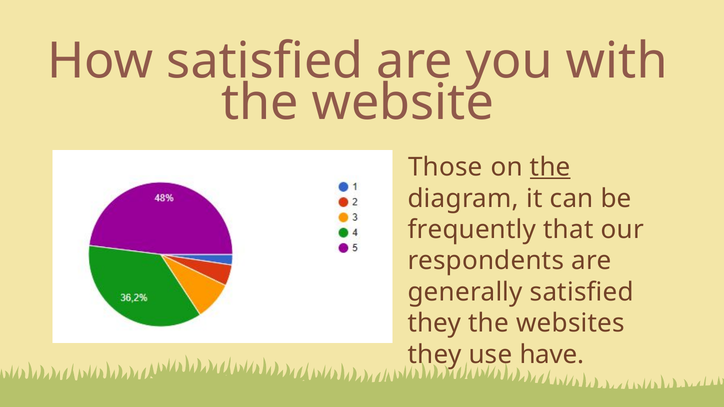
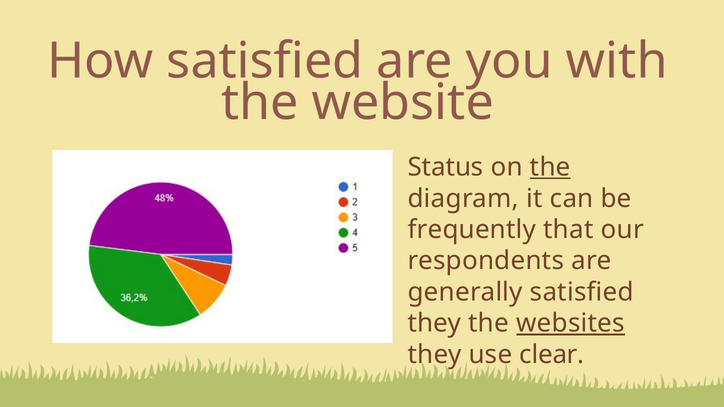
Those: Those -> Status (446, 167)
websites underline: none -> present (570, 324)
have: have -> clear (552, 355)
